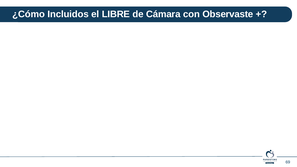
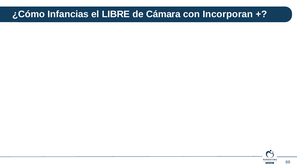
Incluidos: Incluidos -> Infancias (68, 14)
Observaste: Observaste -> Incorporan (228, 14)
